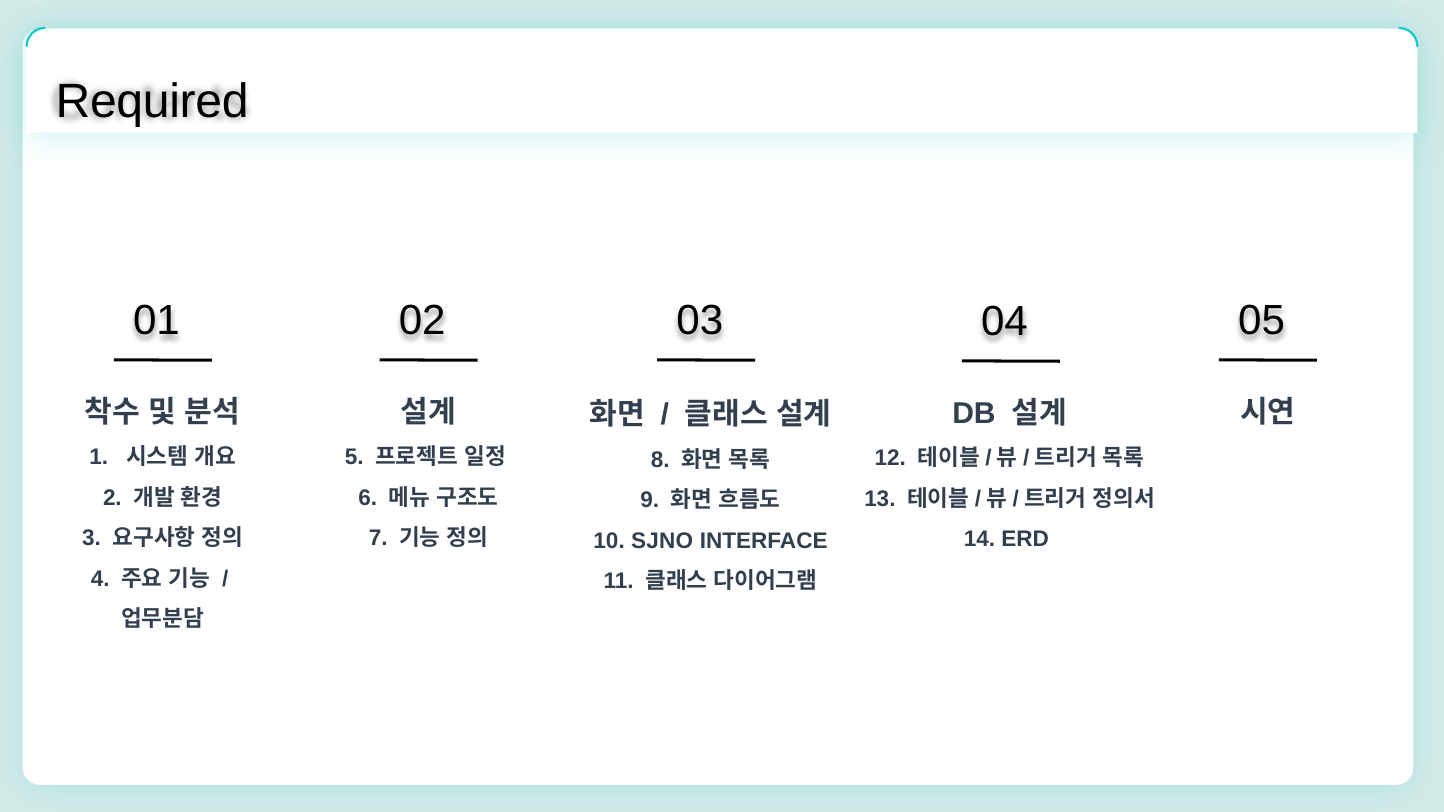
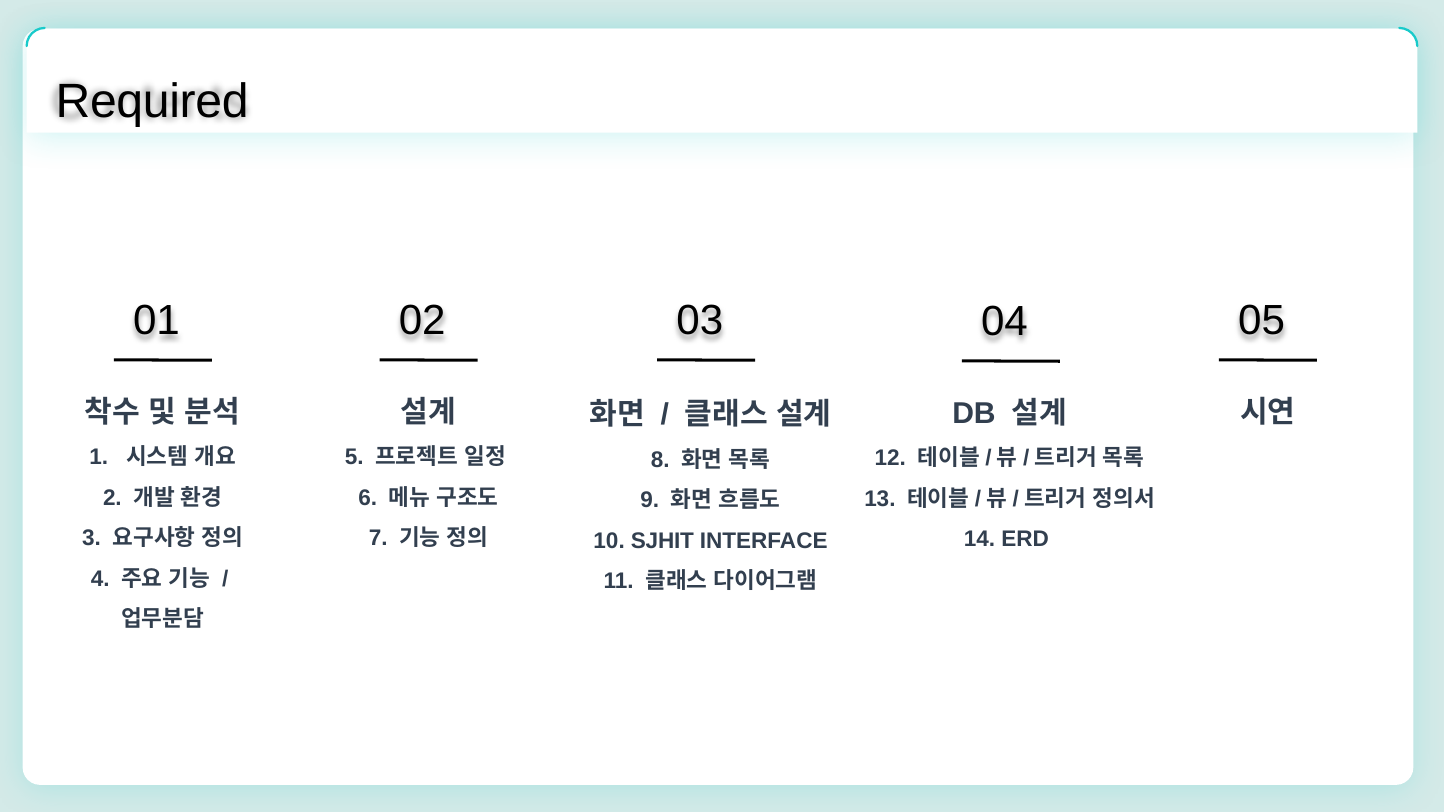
SJNO: SJNO -> SJHIT (662, 541)
